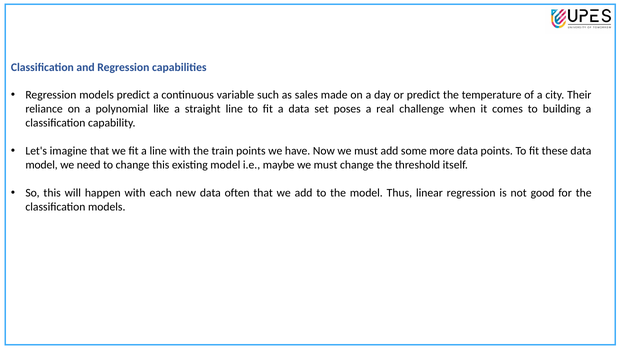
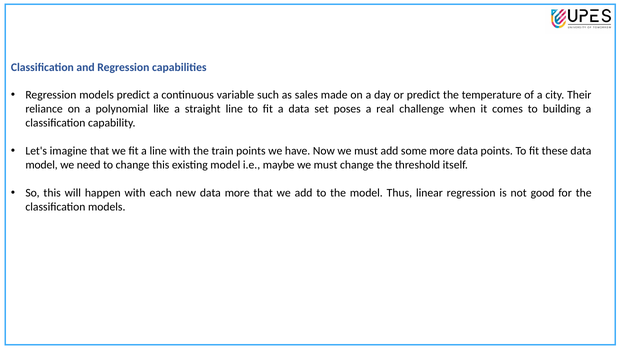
data often: often -> more (237, 193)
